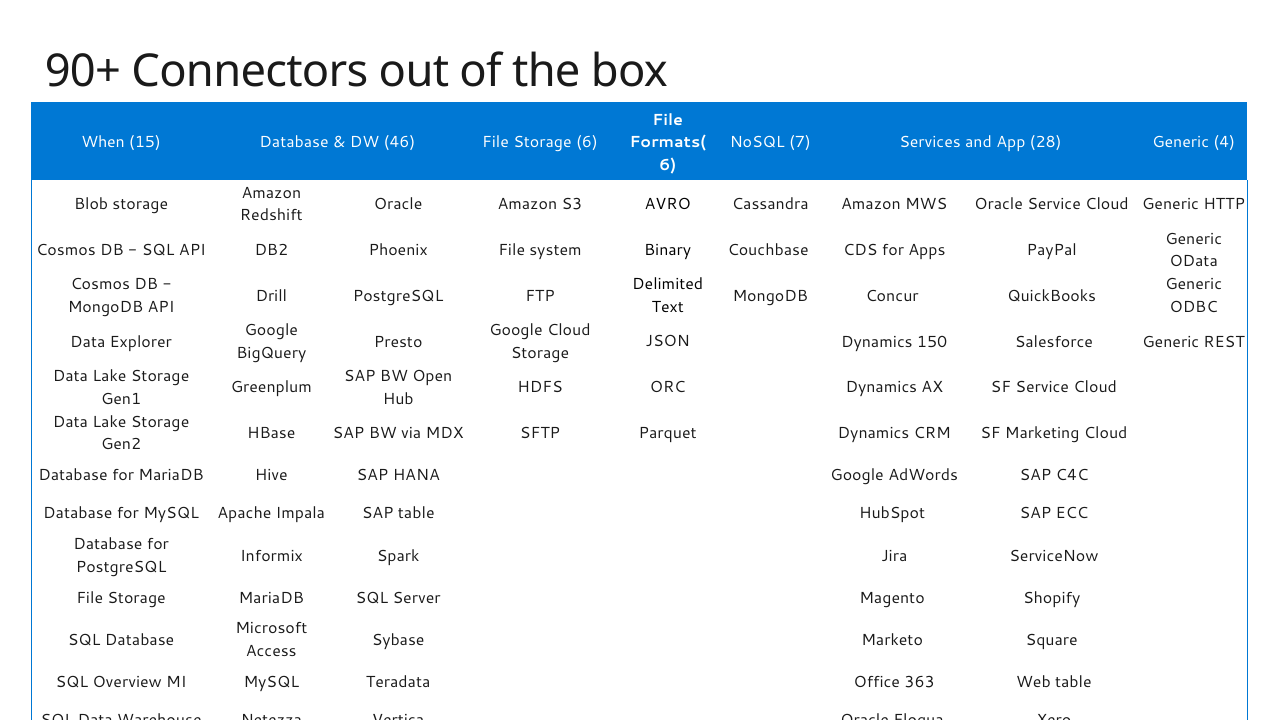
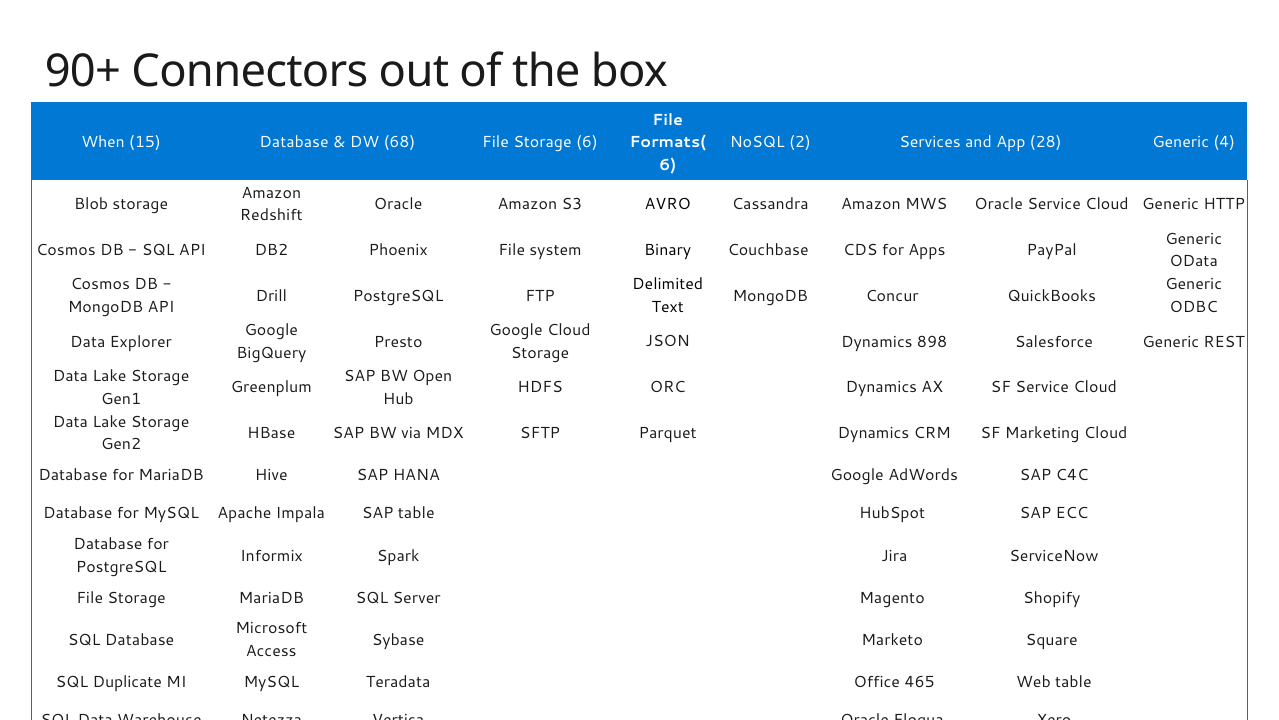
46: 46 -> 68 (399, 142)
7: 7 -> 2 (800, 142)
150: 150 -> 898 (932, 341)
Overview: Overview -> Duplicate (127, 681)
363: 363 -> 465 (920, 681)
